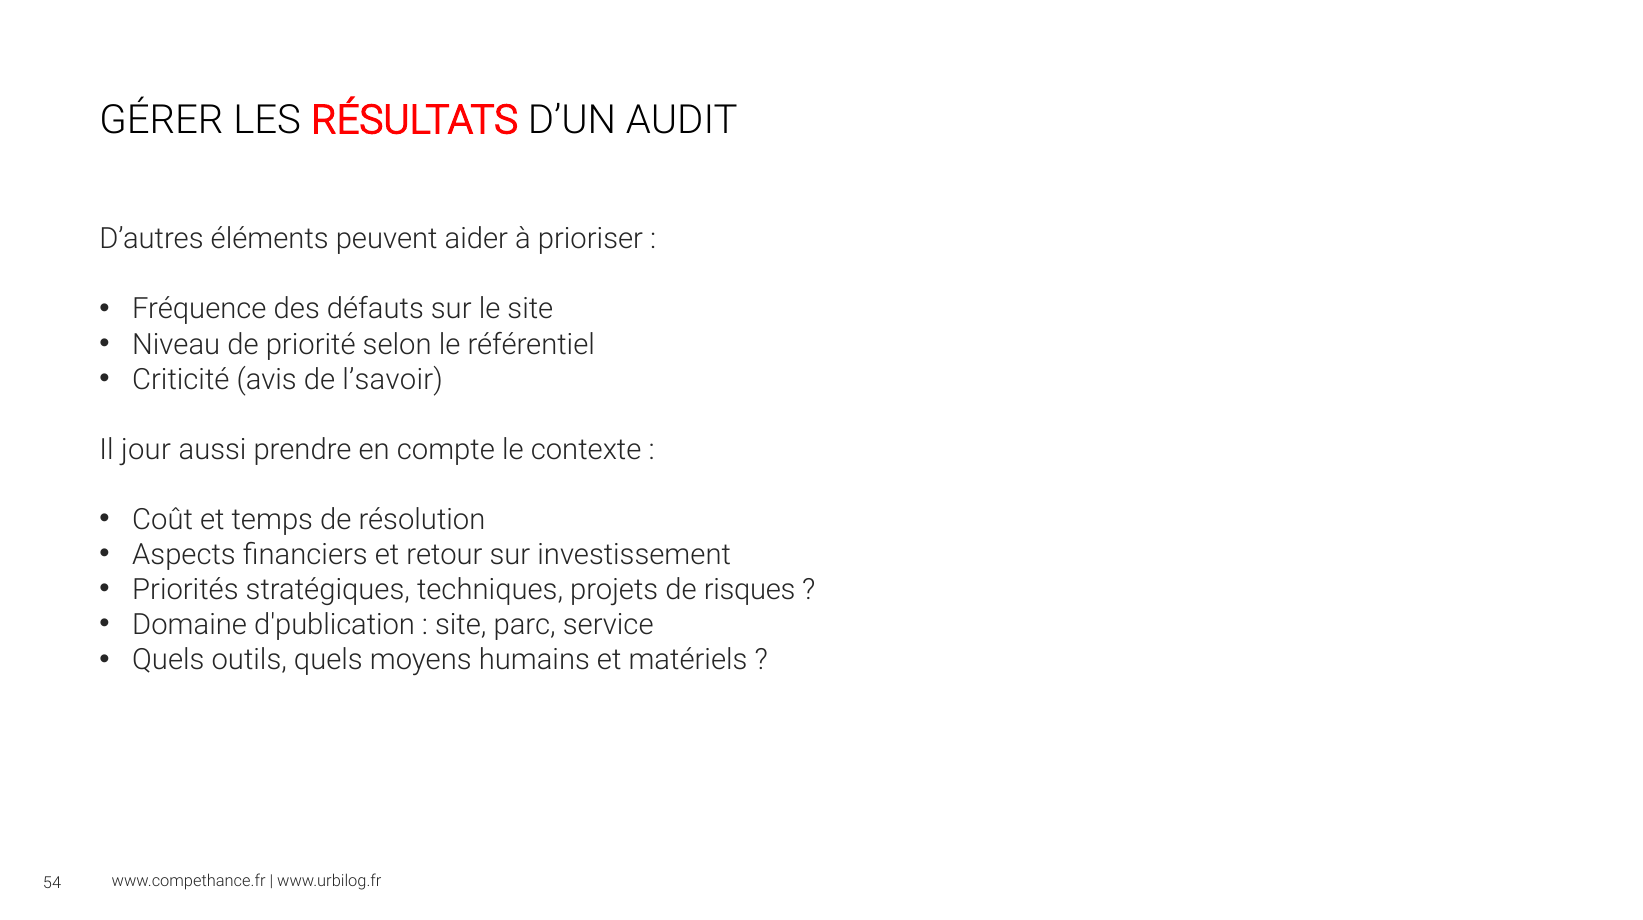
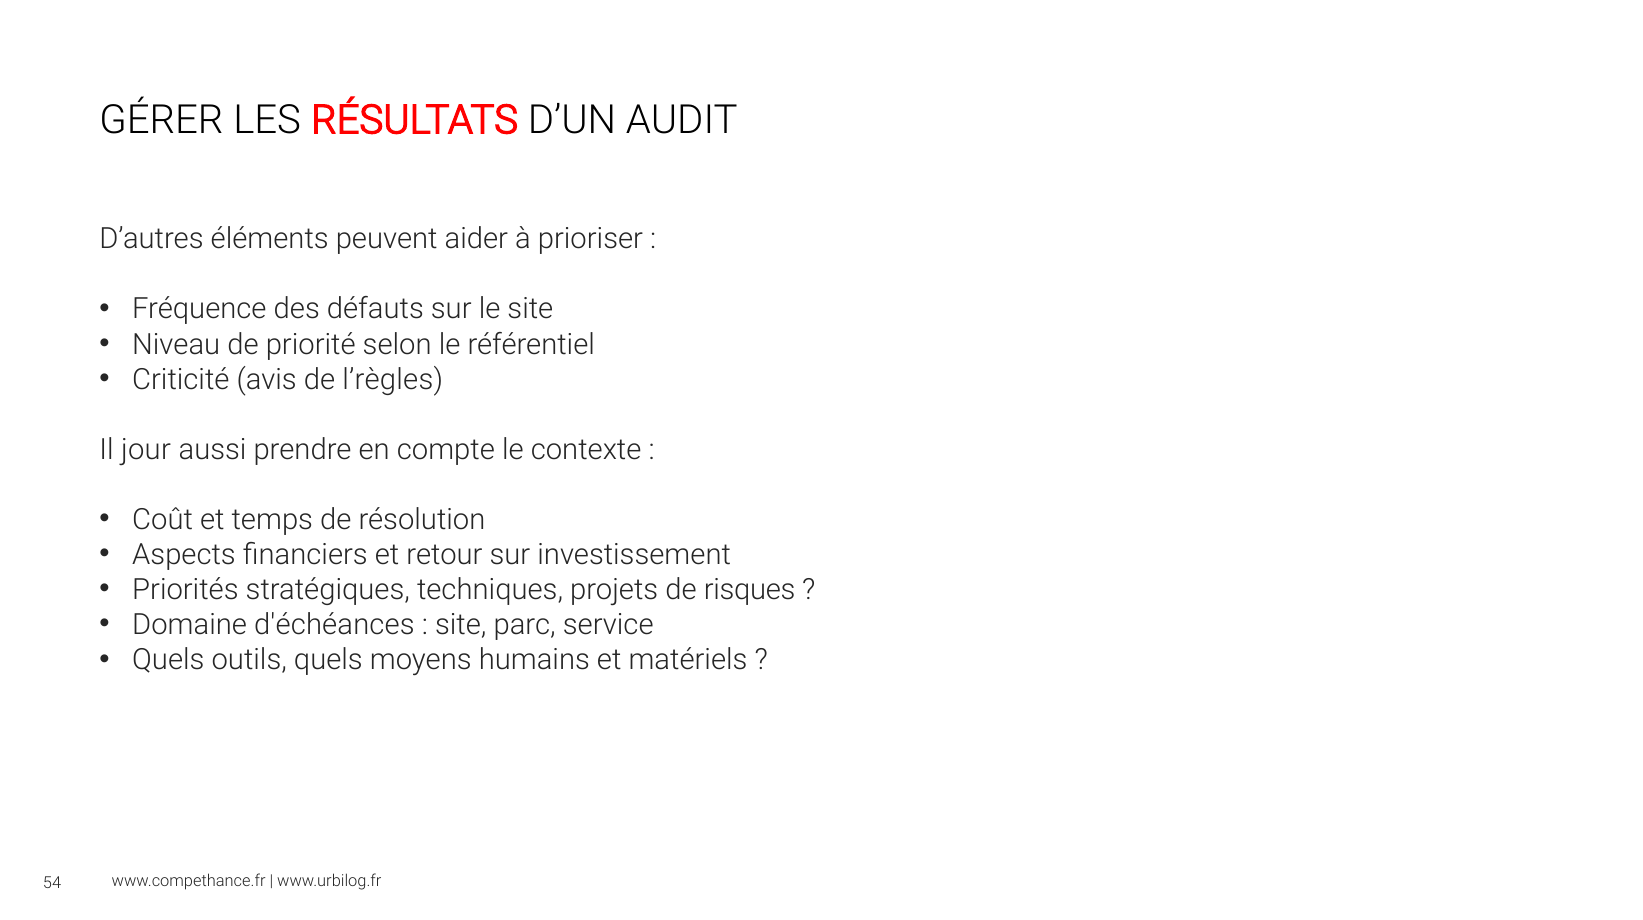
l’savoir: l’savoir -> l’règles (393, 379)
d'publication: d'publication -> d'échéances (334, 625)
